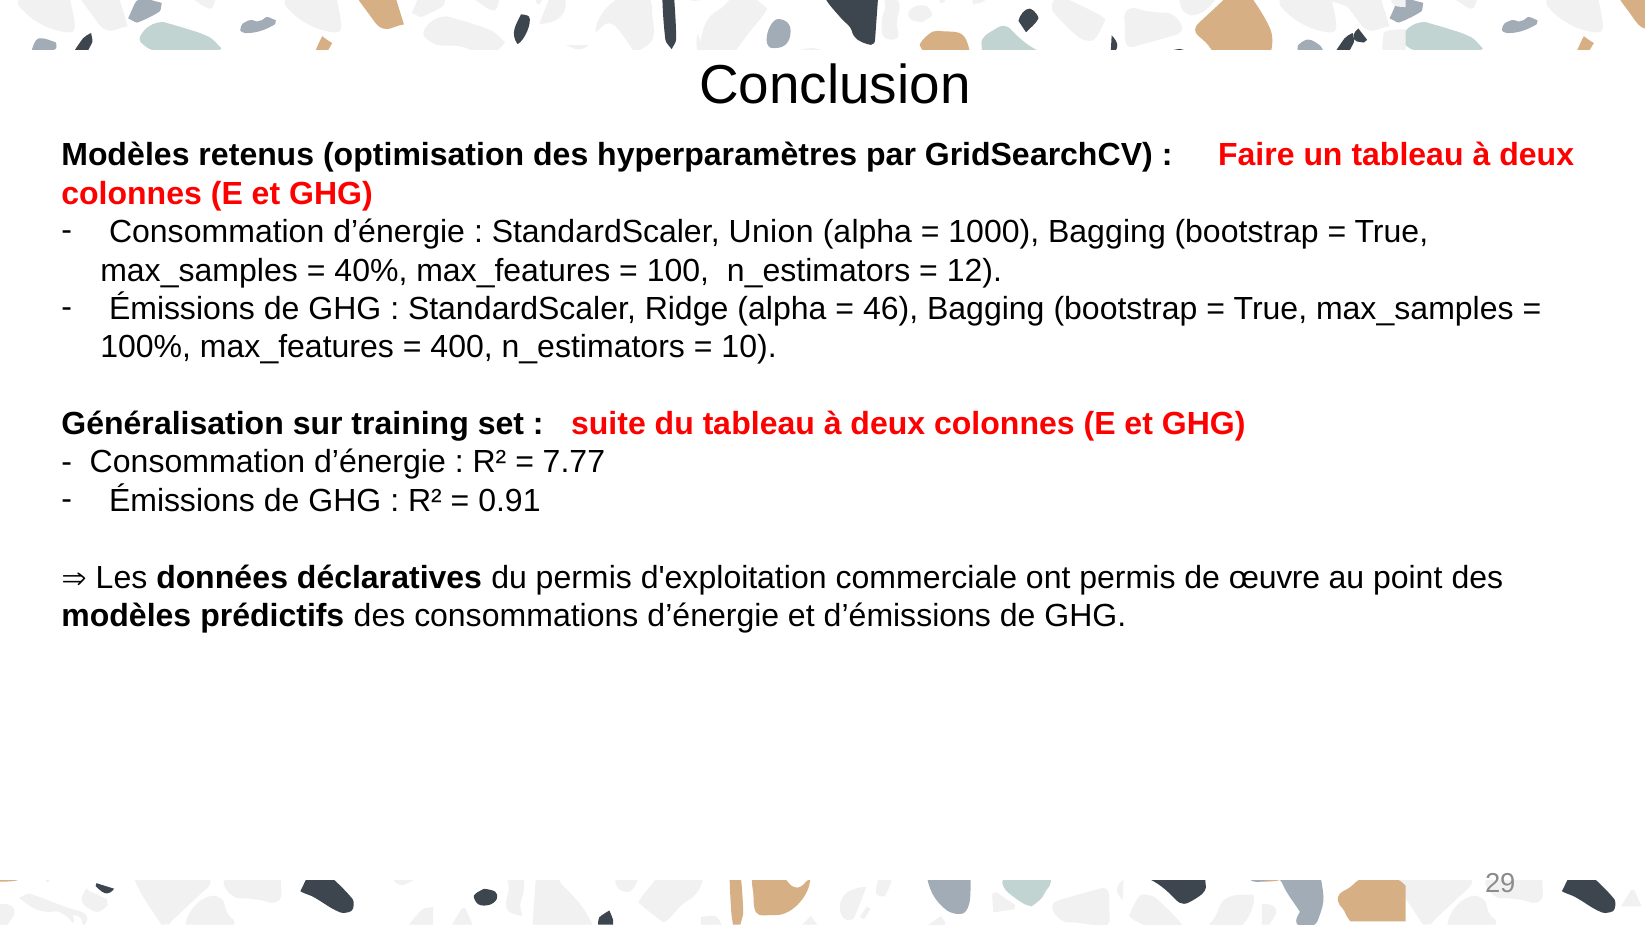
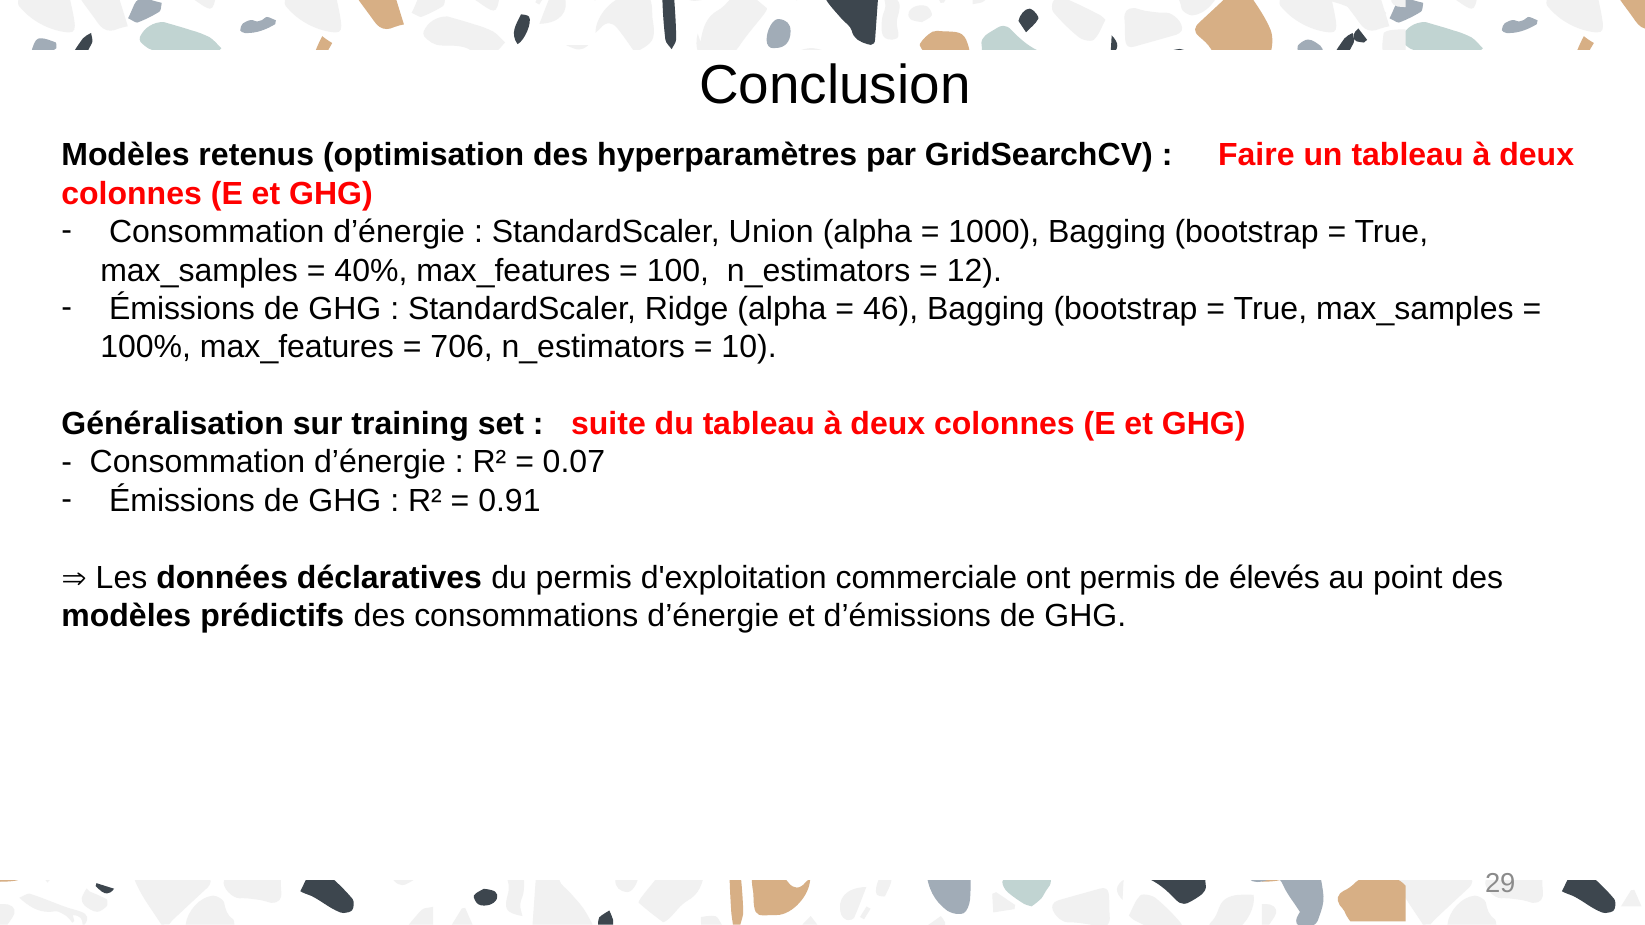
400: 400 -> 706 (462, 347)
7.77: 7.77 -> 0.07 (574, 463)
œuvre: œuvre -> élevés (1275, 578)
